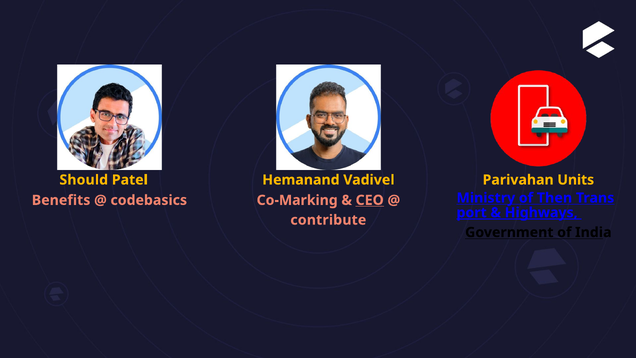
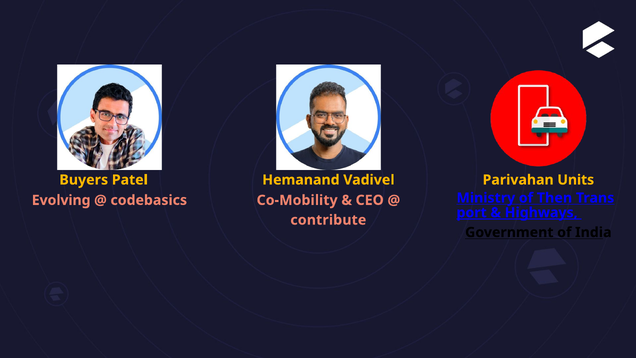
Should: Should -> Buyers (84, 180)
Benefits: Benefits -> Evolving (61, 200)
Co-Marking: Co-Marking -> Co-Mobility (297, 200)
CEO underline: present -> none (370, 200)
